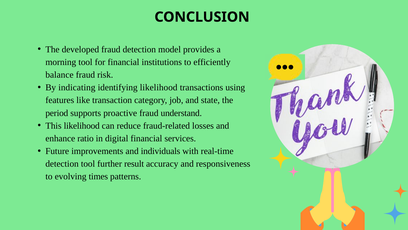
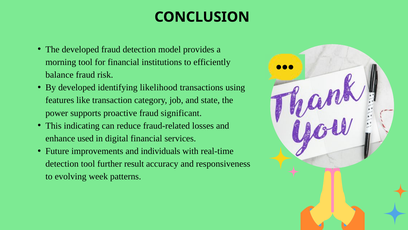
By indicating: indicating -> developed (77, 87)
period: period -> power (57, 113)
understand: understand -> significant (181, 113)
This likelihood: likelihood -> indicating (82, 125)
ratio: ratio -> used (86, 138)
times: times -> week (98, 176)
